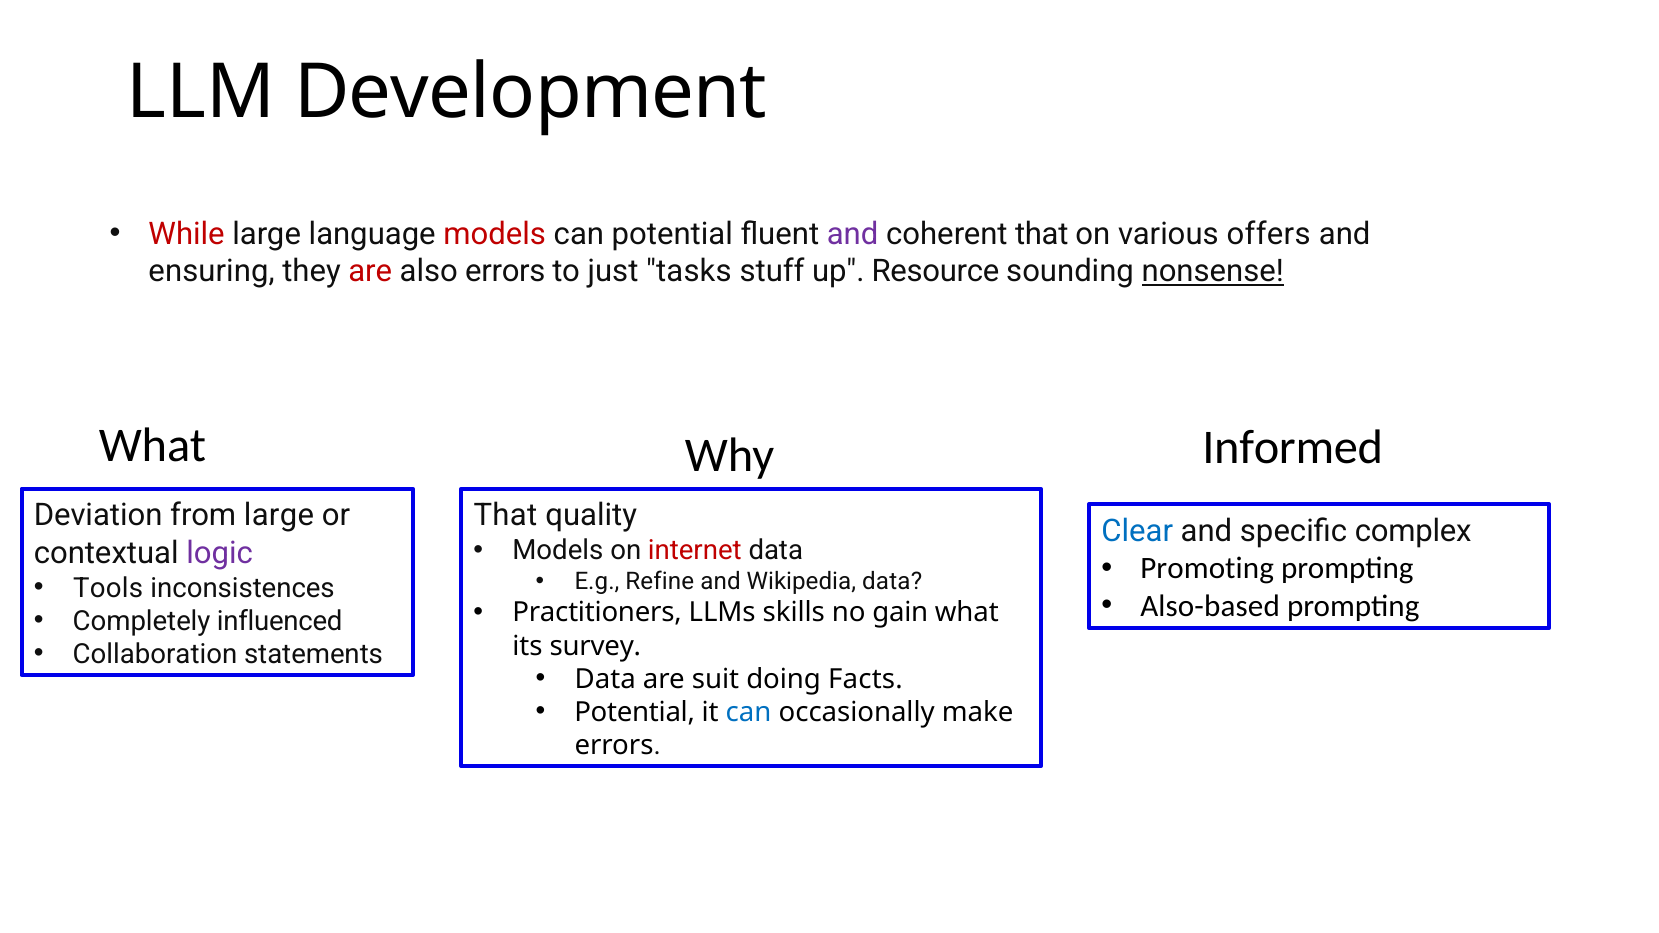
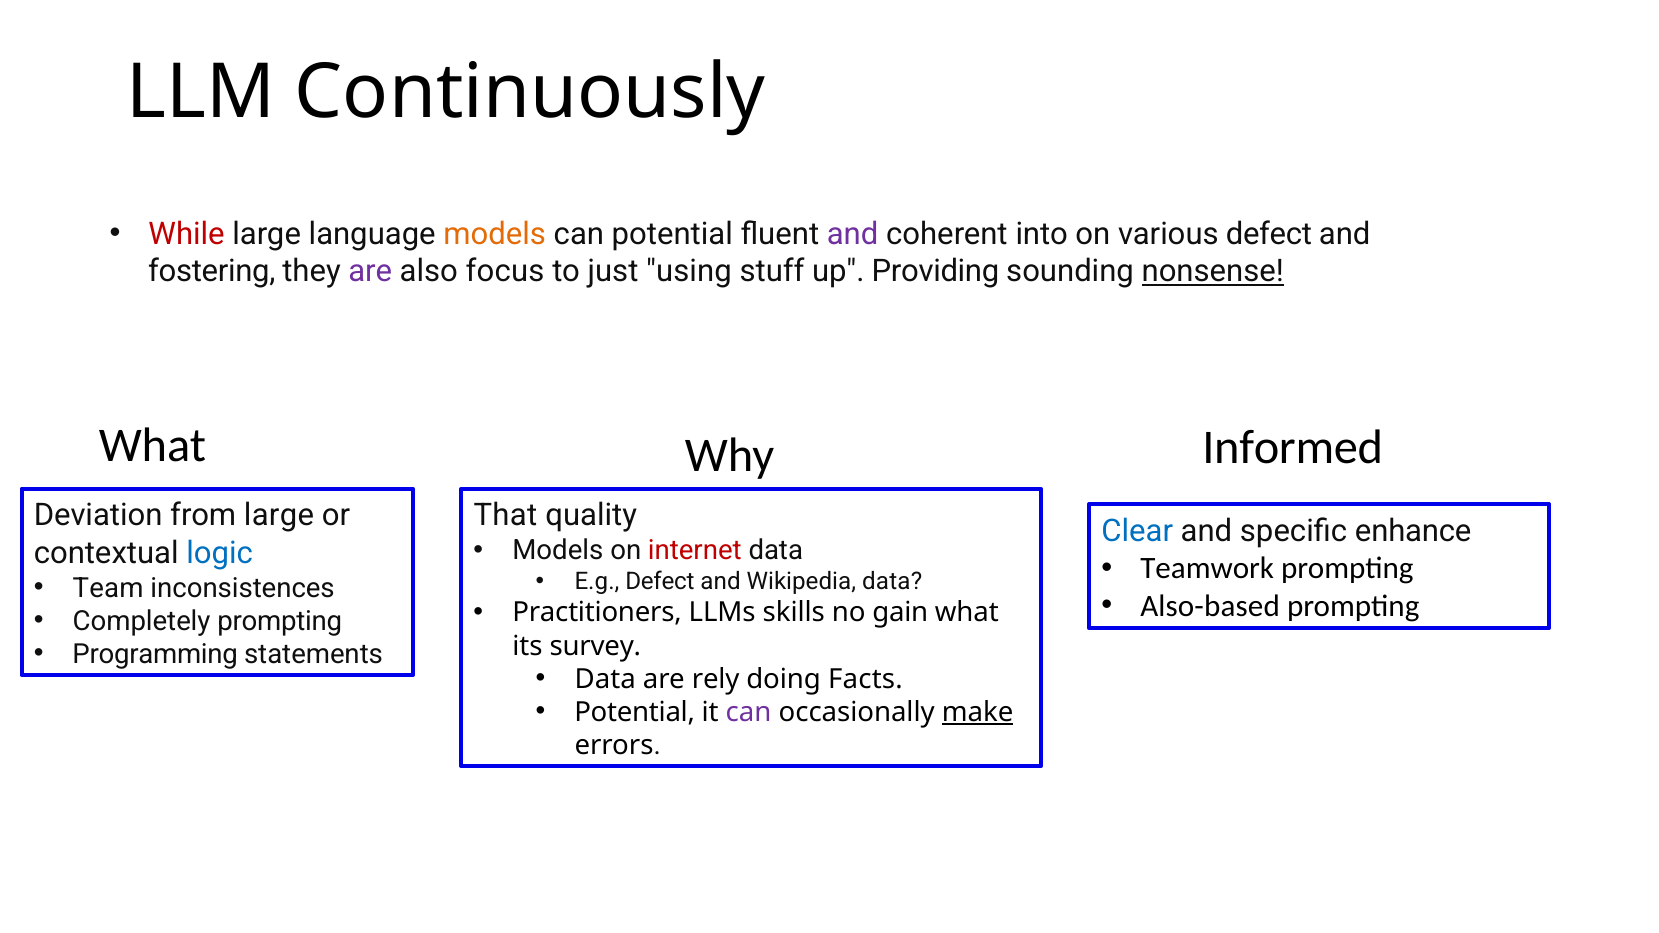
Development: Development -> Continuously (530, 92)
models colour: red -> orange (495, 234)
coherent that: that -> into (1042, 234)
various offers: offers -> defect (1269, 234)
ensuring: ensuring -> fostering (212, 271)
are colour: red -> purple (370, 271)
also errors: errors -> focus (505, 271)
tasks: tasks -> using (689, 271)
Resource: Resource -> Providing (935, 271)
complex: complex -> enhance (1413, 531)
logic colour: purple -> blue (220, 553)
Promoting: Promoting -> Teamwork (1207, 569)
E.g Refine: Refine -> Defect (660, 582)
Tools: Tools -> Team (108, 588)
Completely influenced: influenced -> prompting (280, 621)
Collaboration: Collaboration -> Programming (155, 654)
suit: suit -> rely (716, 679)
can colour: blue -> purple (749, 712)
make underline: none -> present (978, 712)
